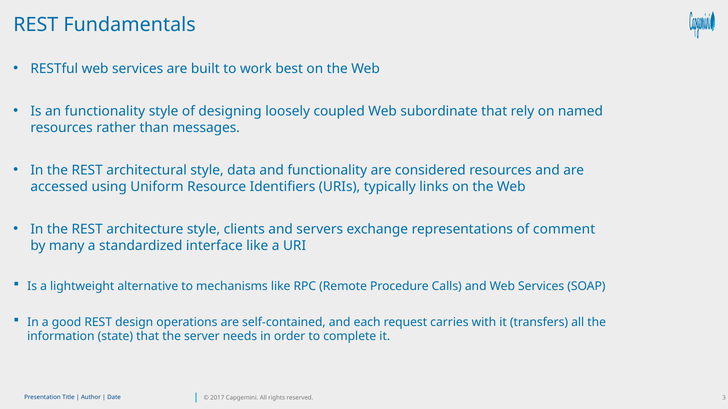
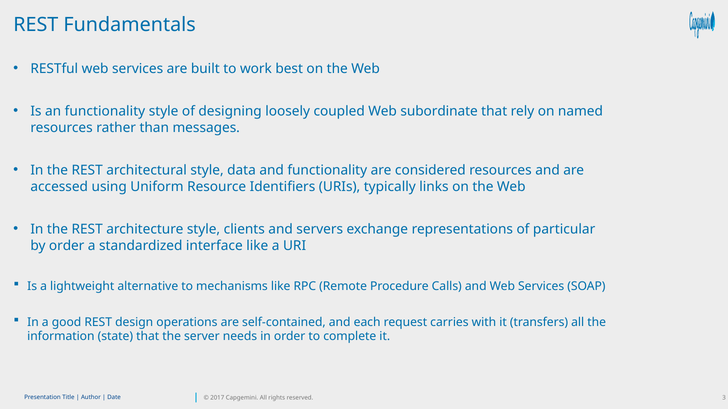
comment: comment -> particular (564, 229)
by many: many -> order (67, 246)
